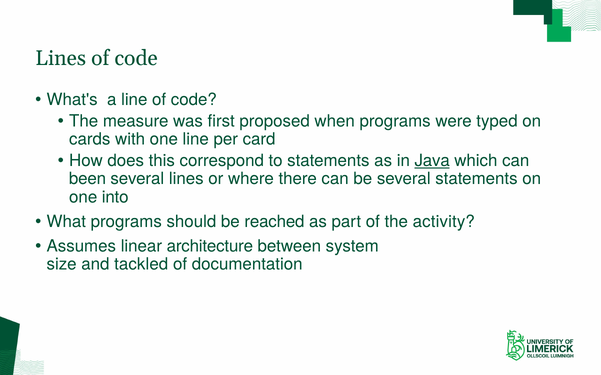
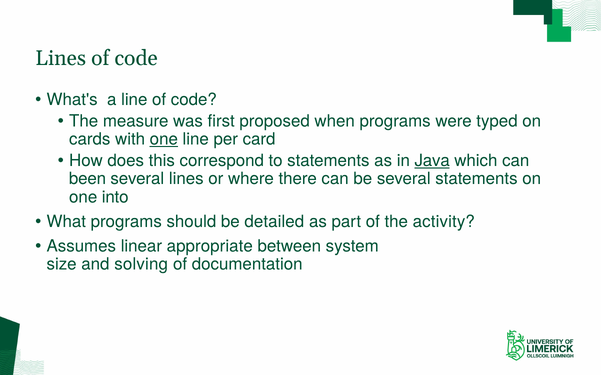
one underline: none -> present (164, 140)
reached: reached -> detailed (274, 222)
architecture: architecture -> appropriate (210, 246)
tackled: tackled -> solving (141, 265)
